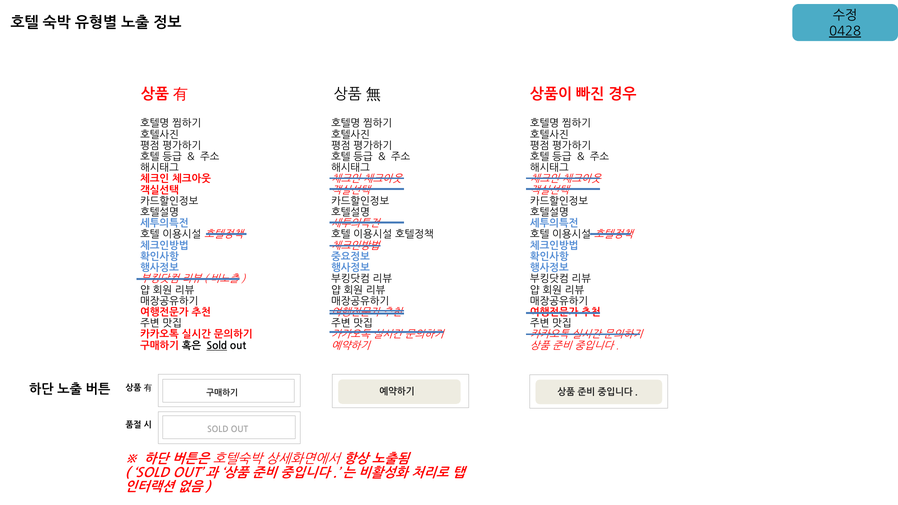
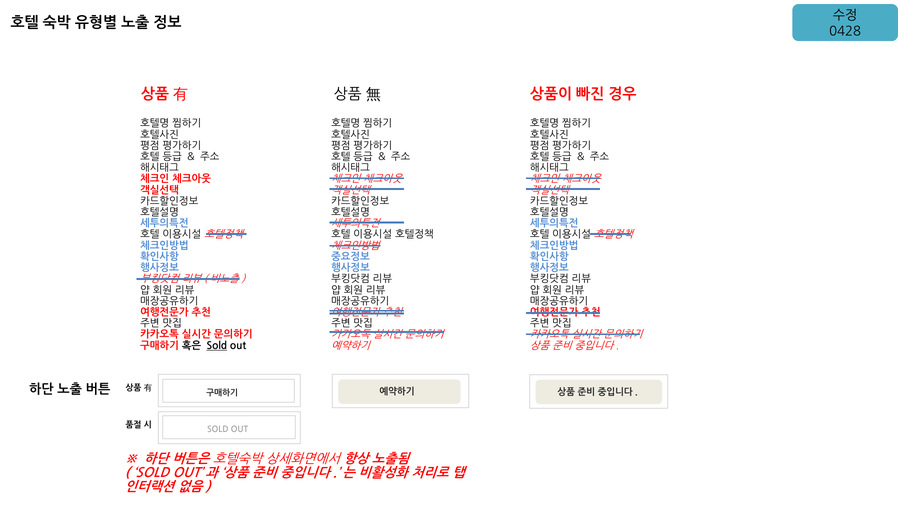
0428 underline: present -> none (845, 31)
